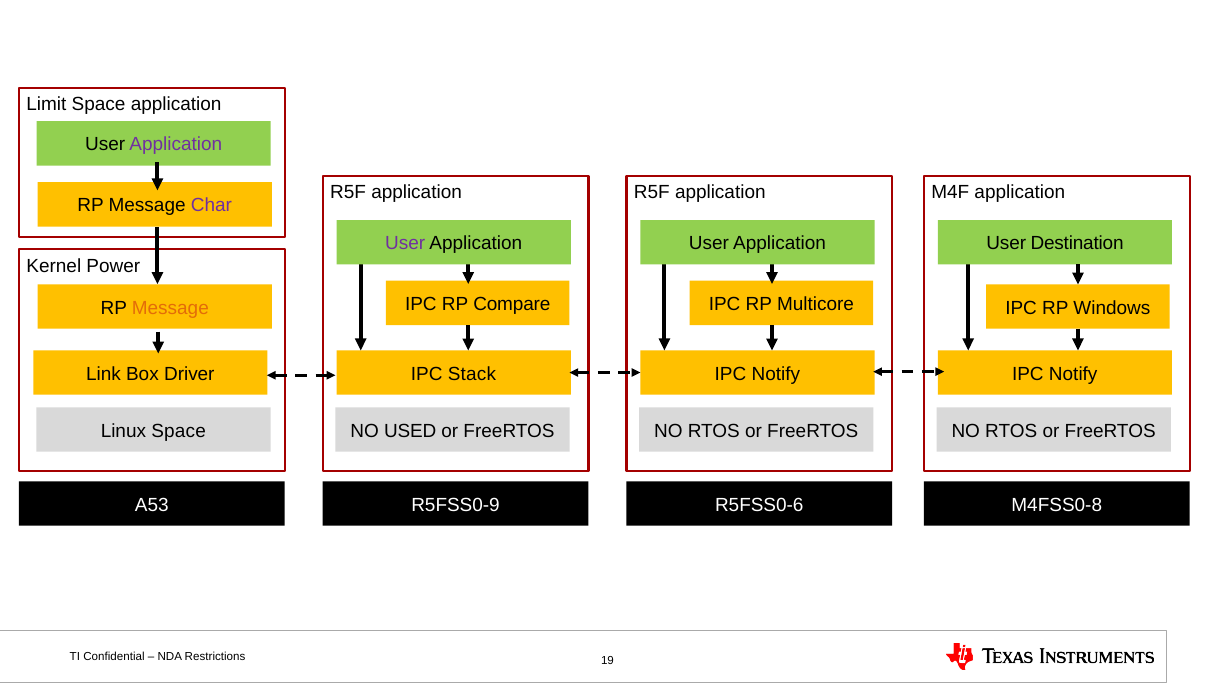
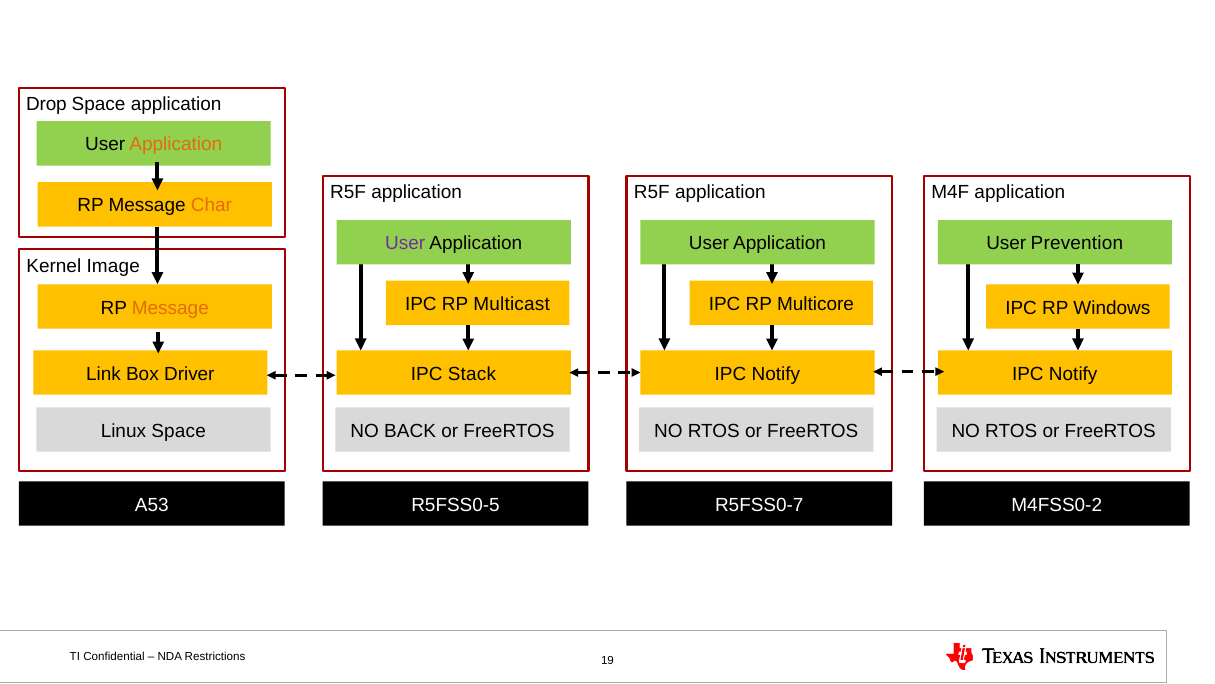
Limit: Limit -> Drop (47, 104)
Application colour: purple -> orange (176, 145)
Char colour: purple -> orange (211, 206)
Destination: Destination -> Prevention (1077, 243)
Power: Power -> Image (113, 266)
Compare: Compare -> Multicast (512, 304)
USED: USED -> BACK (410, 431)
R5FSS0-9: R5FSS0-9 -> R5FSS0-5 (456, 504)
R5FSS0-6: R5FSS0-6 -> R5FSS0-7 (759, 504)
M4FSS0-8: M4FSS0-8 -> M4FSS0-2 (1057, 504)
